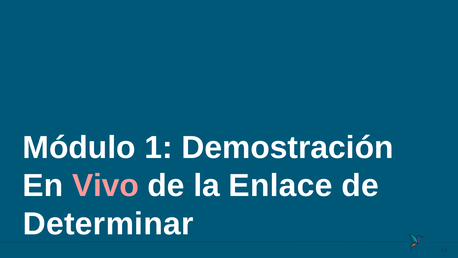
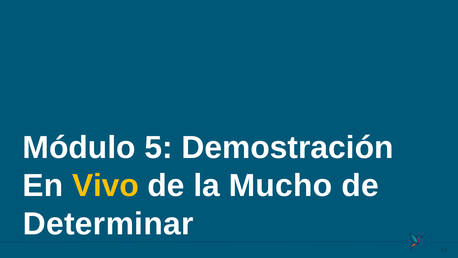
1: 1 -> 5 (159, 147)
Vivo colour: pink -> yellow (105, 186)
Enlace: Enlace -> Mucho (281, 186)
